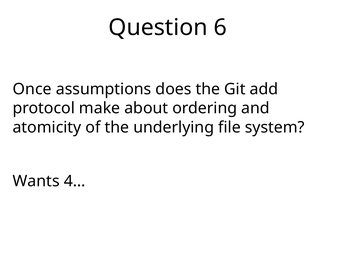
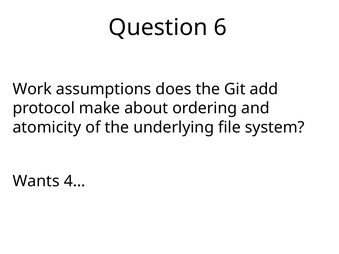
Once: Once -> Work (32, 89)
